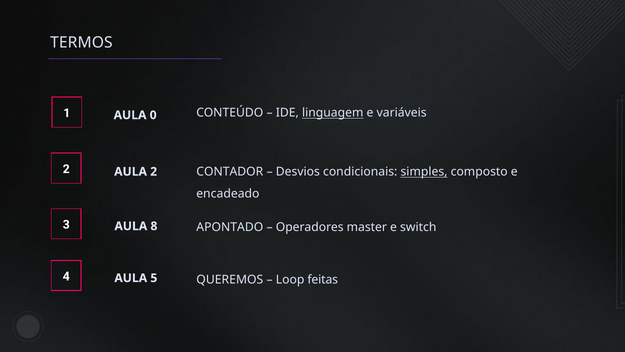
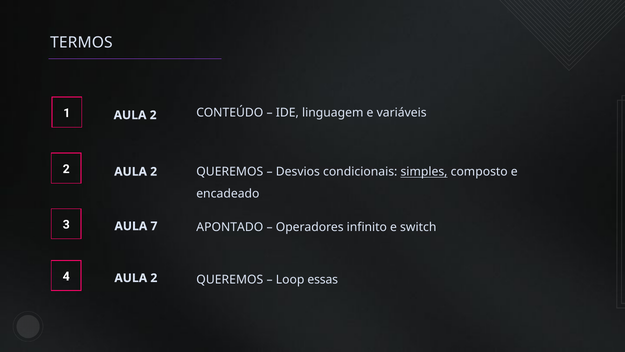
0: 0 -> 2 (153, 115)
linguagem underline: present -> none (333, 113)
CONTADOR: CONTADOR -> QUEREMOS (230, 172)
master: master -> infinito (367, 227)
8: 8 -> 7 (154, 226)
5: 5 -> 2 (154, 278)
feitas: feitas -> essas (323, 279)
